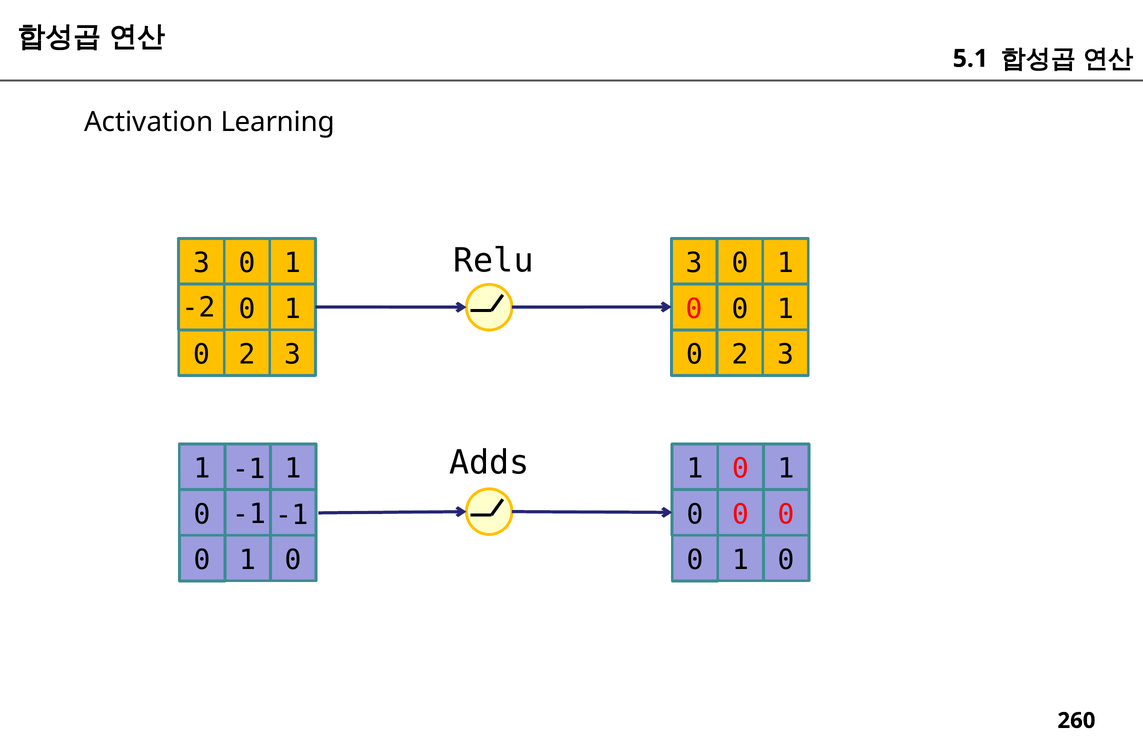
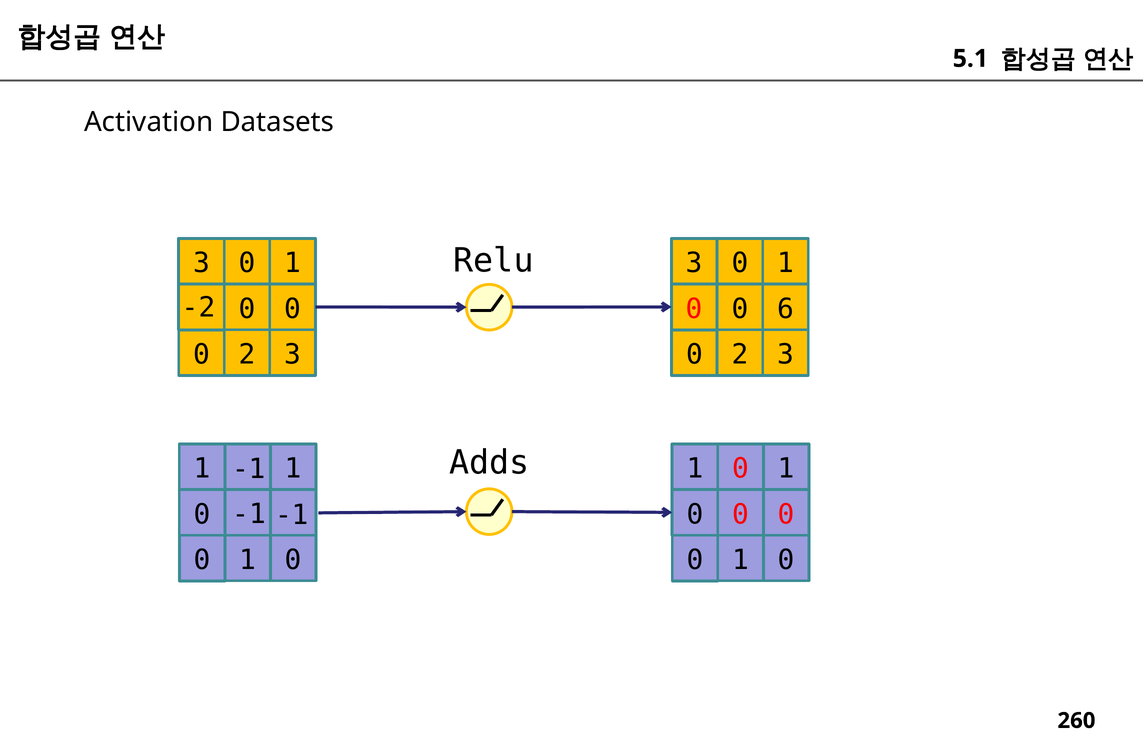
Learning: Learning -> Datasets (277, 122)
1: 1 -> 0 (293, 309)
1: 1 -> 6 (786, 309)
